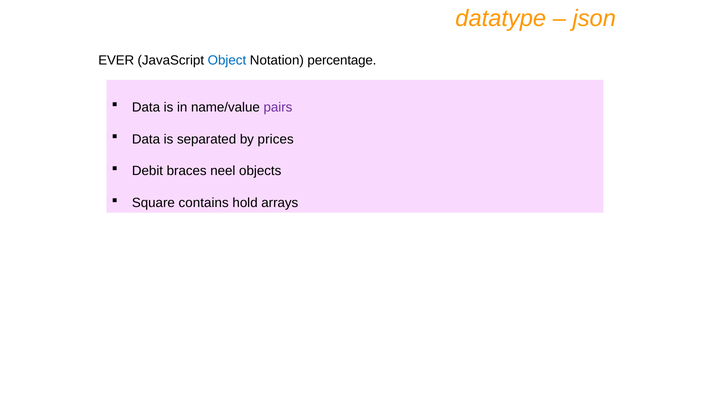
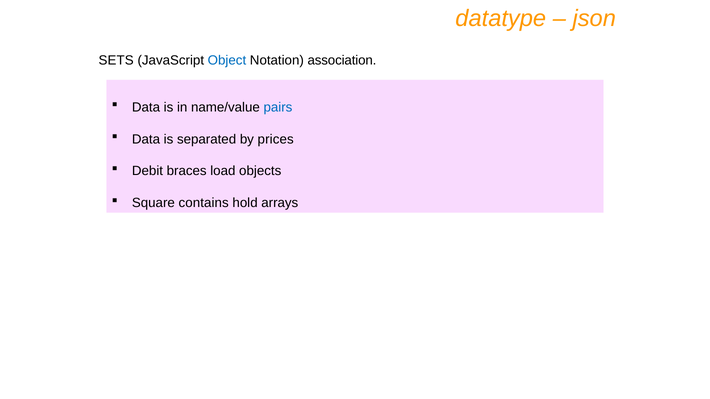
EVER: EVER -> SETS (116, 60)
percentage: percentage -> association (342, 60)
pairs colour: purple -> blue (278, 107)
neel: neel -> load (223, 171)
